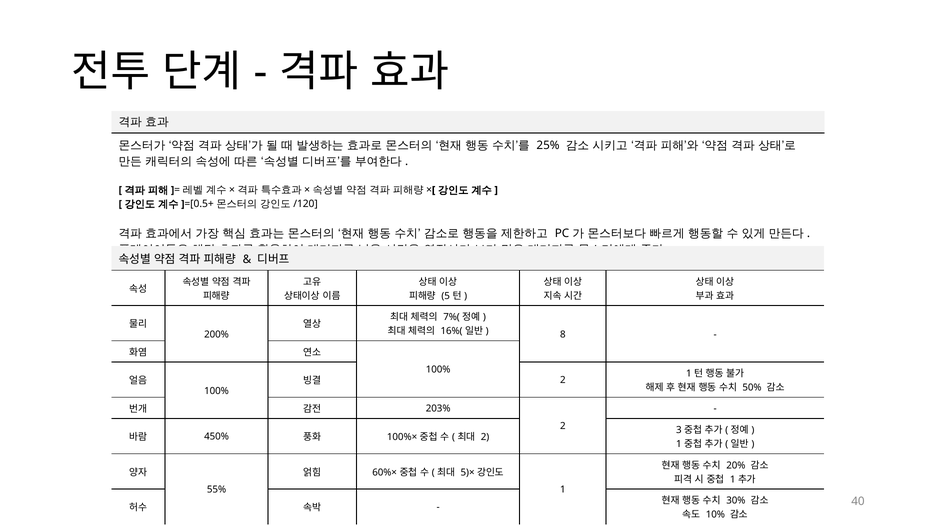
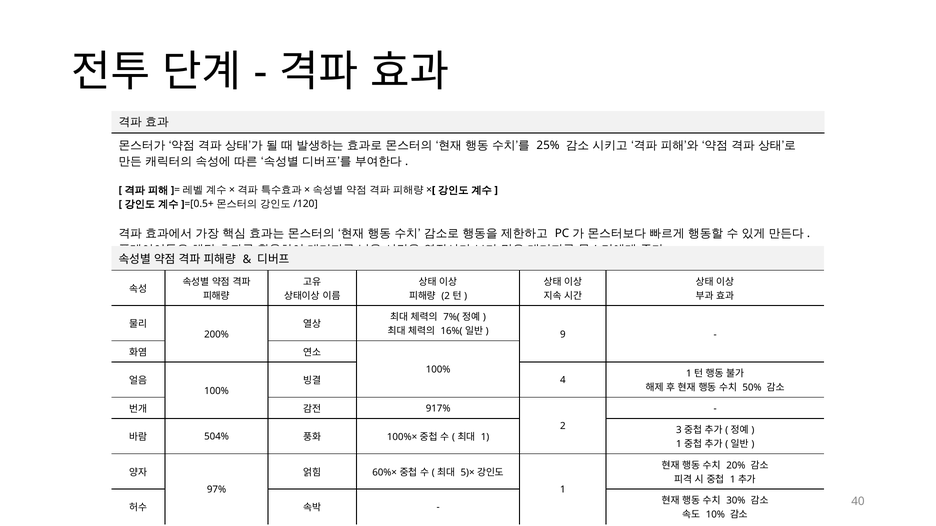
5: 5 -> 2 (446, 296)
8: 8 -> 9 (563, 335)
2: 2 -> 4 (563, 381)
203%: 203% -> 917% (438, 409)
450%: 450% -> 504% (217, 437)
2: 2 -> 1 (485, 438)
55%: 55% -> 97% (217, 490)
